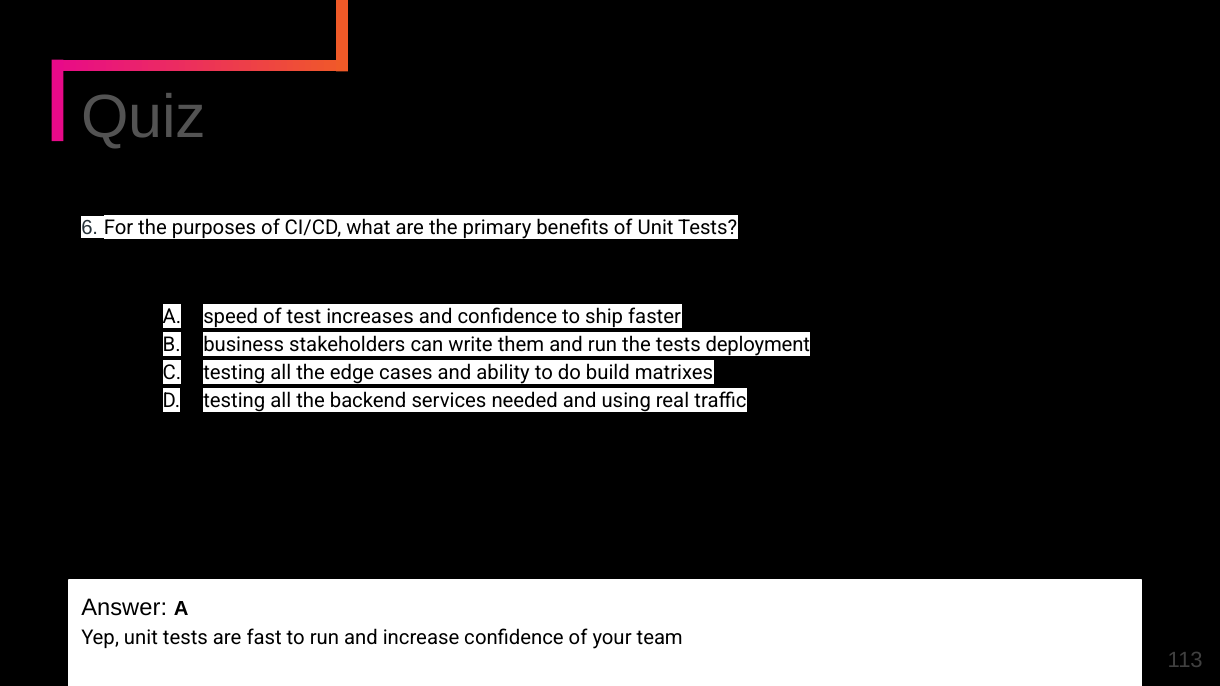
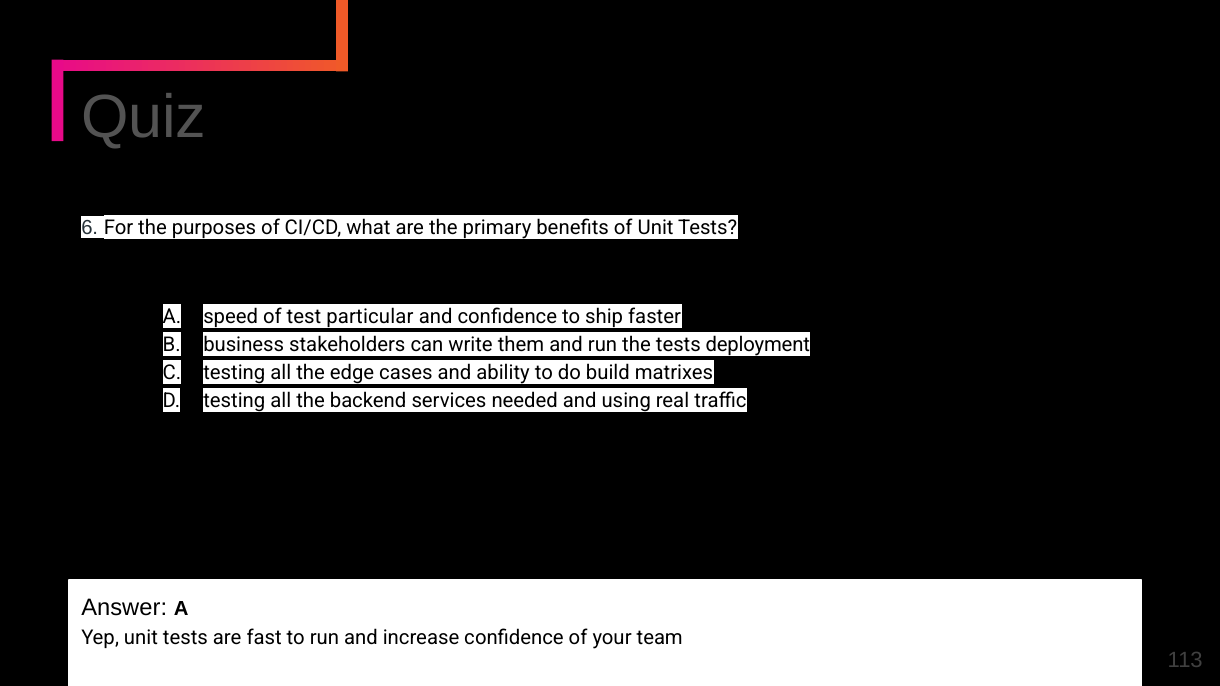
increases: increases -> particular (370, 316)
